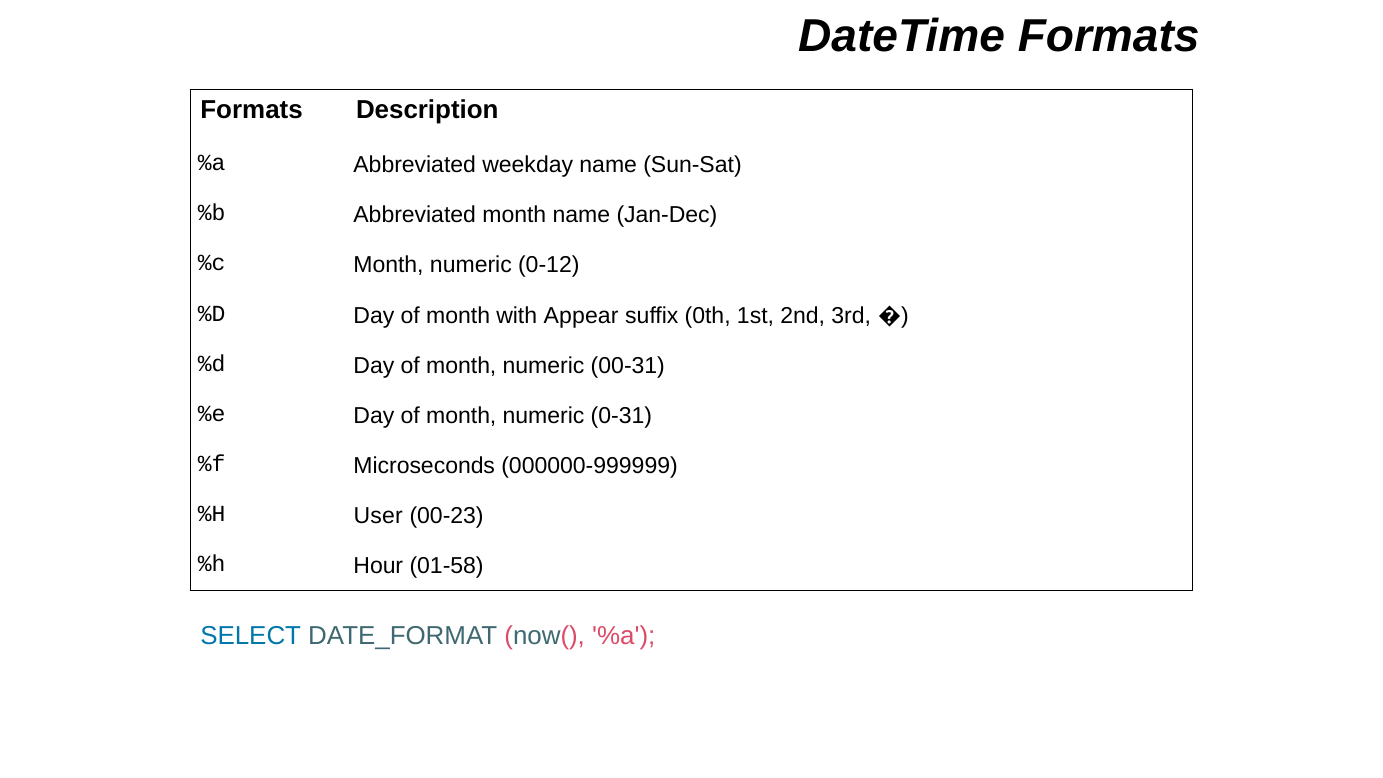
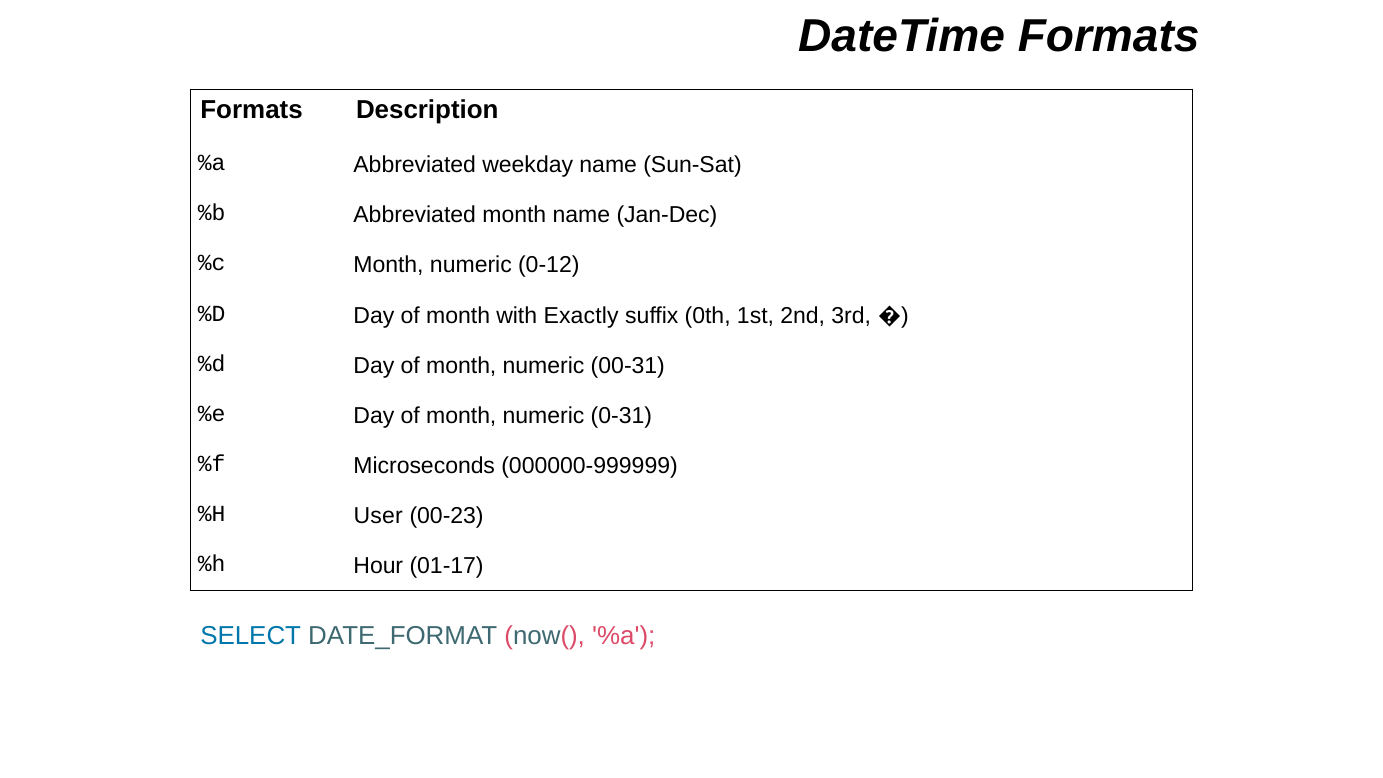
Appear: Appear -> Exactly (581, 316)
01-58: 01-58 -> 01-17 (447, 566)
